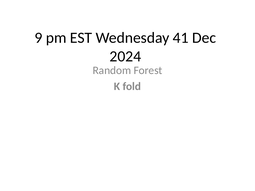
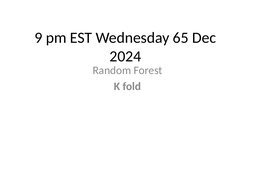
41: 41 -> 65 (181, 38)
